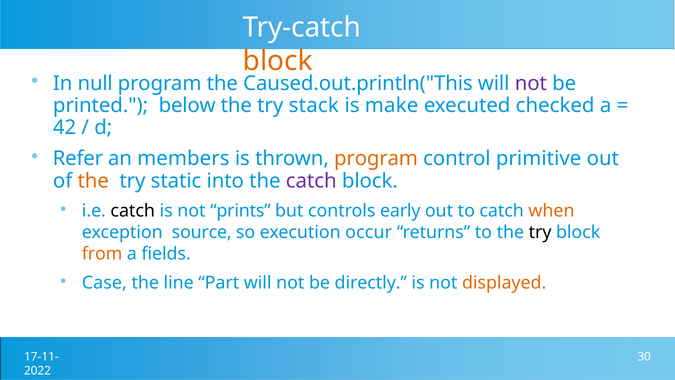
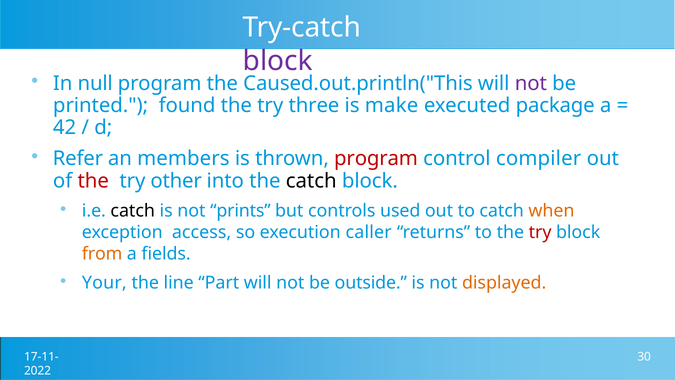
block colour: orange -> purple (278, 61)
below: below -> found (187, 105)
stack: stack -> three (314, 105)
checked: checked -> package (555, 105)
program colour: orange -> red (376, 159)
primitive: primitive -> compiler (539, 159)
the colour: orange -> red (93, 181)
static: static -> other (176, 181)
catch colour: purple -> black (311, 181)
early: early -> used (400, 211)
source: source -> access (202, 232)
occur: occur -> caller (369, 232)
try colour: black -> red (540, 232)
Case: Case -> Your (104, 283)
directly: directly -> outside (371, 283)
